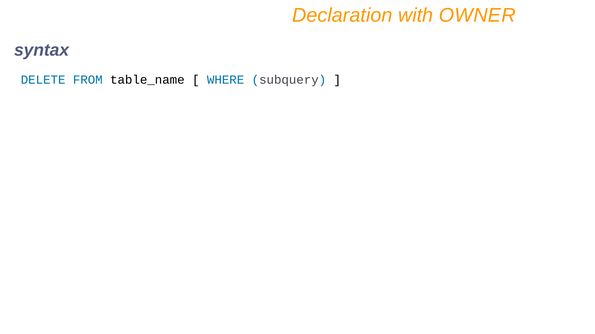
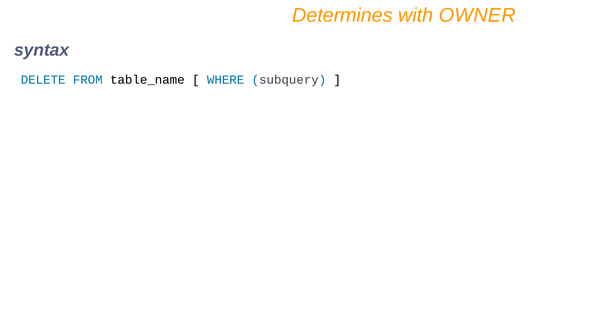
Declaration: Declaration -> Determines (342, 15)
